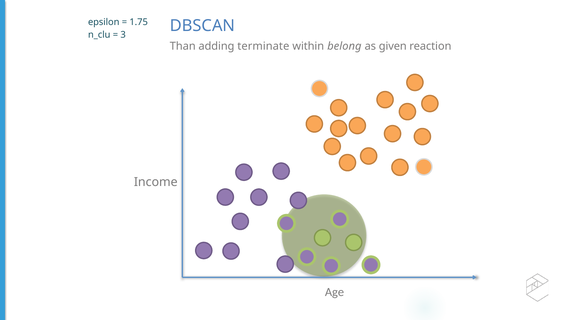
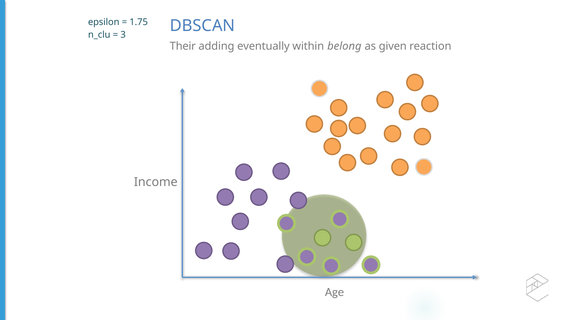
Than: Than -> Their (183, 46)
terminate: terminate -> eventually (263, 46)
